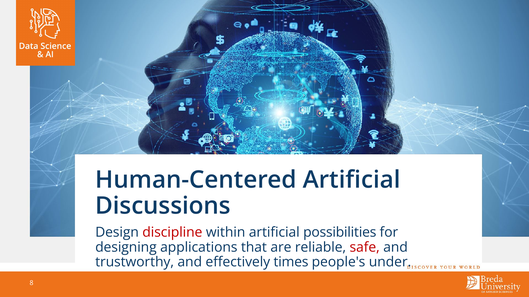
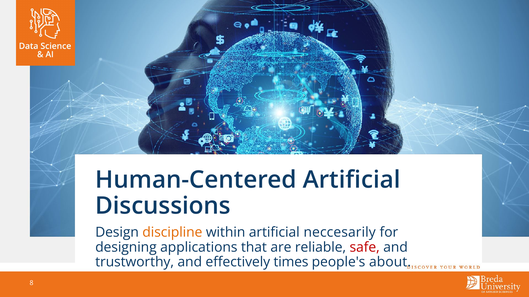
discipline colour: red -> orange (172, 233)
possibilities: possibilities -> neccesarily (340, 233)
under: under -> about (390, 263)
